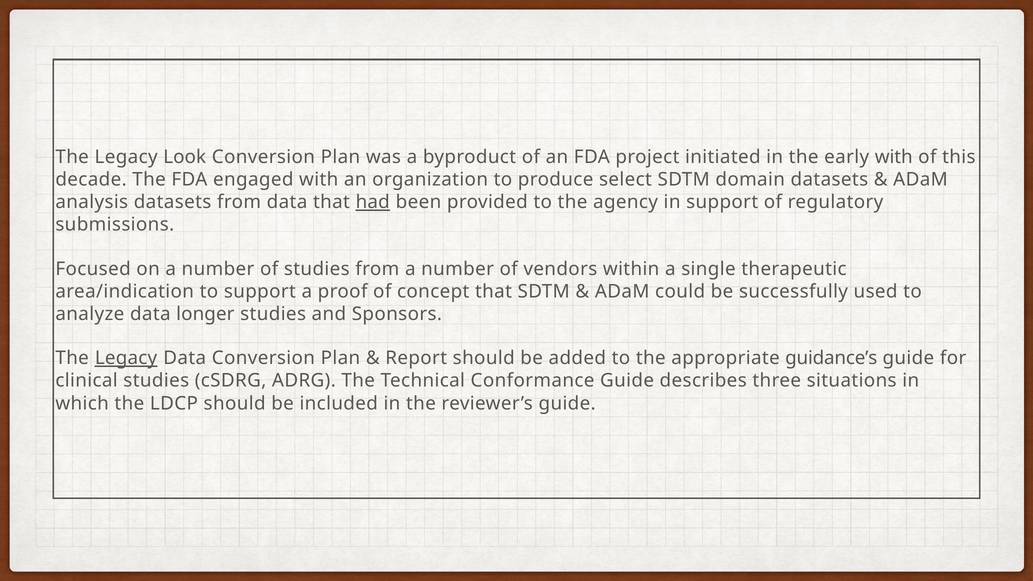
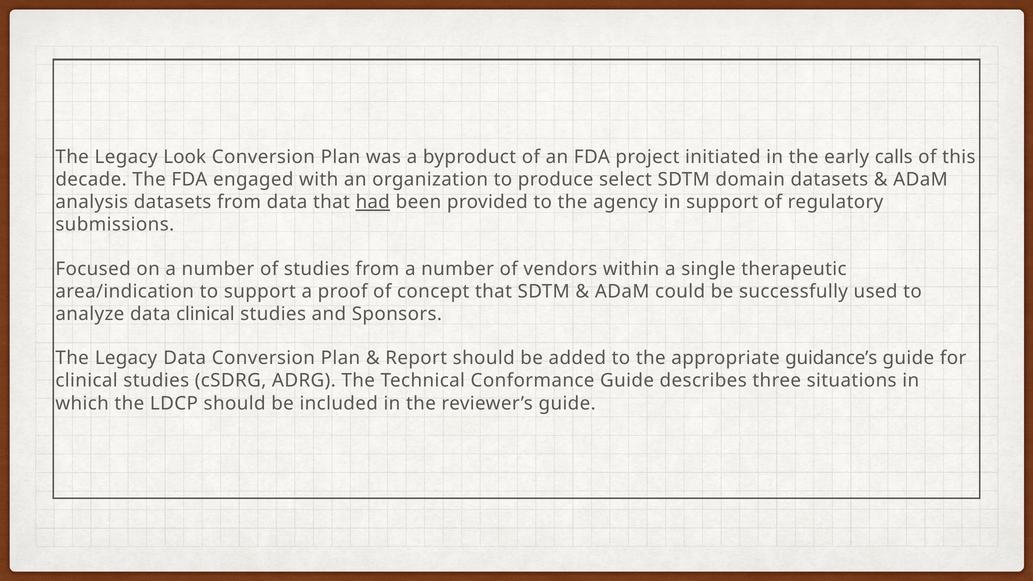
early with: with -> calls (894, 157)
data longer: longer -> clinical (205, 314)
Legacy underline: present -> none (126, 358)
